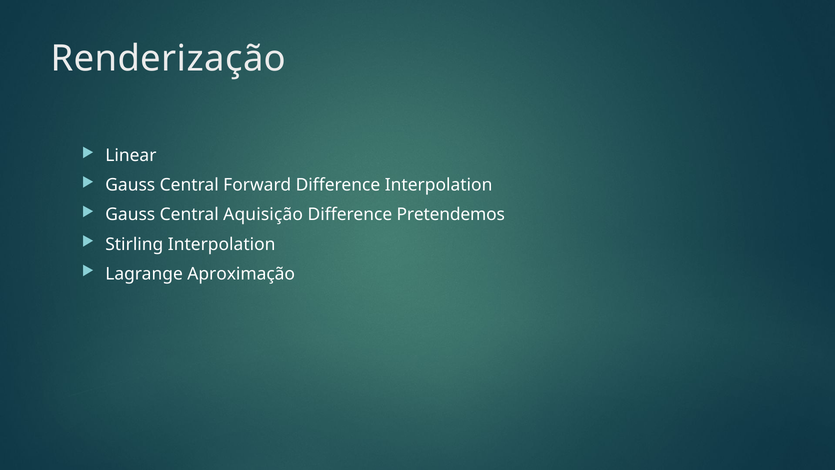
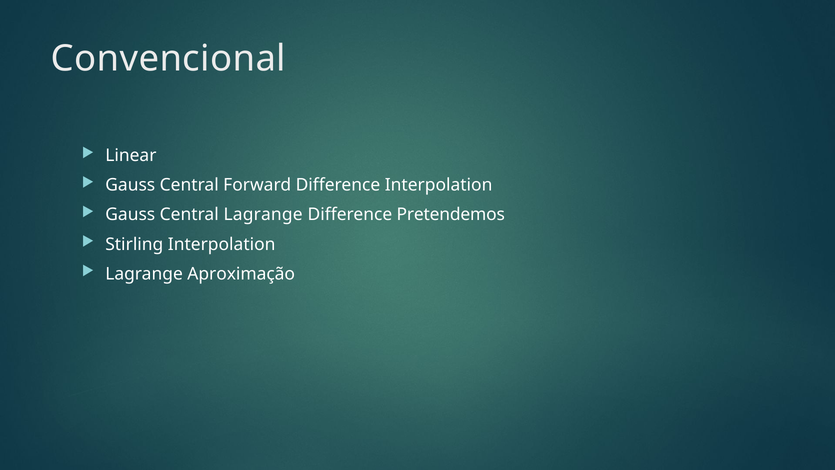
Renderização: Renderização -> Convencional (168, 59)
Central Aquisição: Aquisição -> Lagrange (263, 215)
